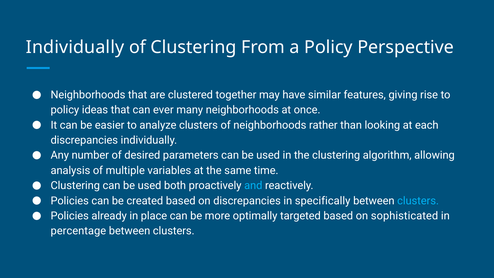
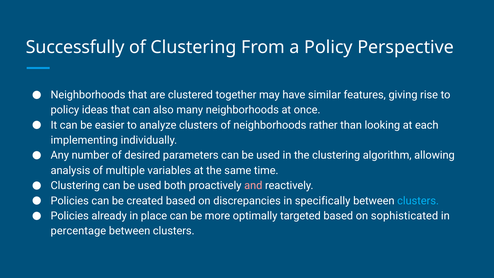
Individually: Individually -> Successfully (75, 47)
ever: ever -> also (163, 110)
discrepancies: discrepancies -> implementing (84, 140)
and colour: light blue -> pink (253, 186)
